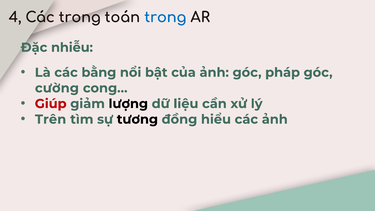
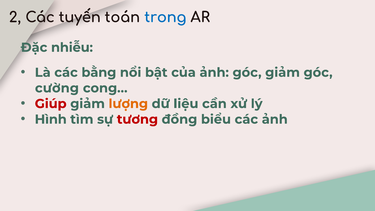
4: 4 -> 2 (15, 17)
Các trong: trong -> tuyến (80, 17)
góc pháp: pháp -> giảm (283, 72)
lượng colour: black -> orange (128, 104)
Trên: Trên -> Hình (51, 119)
tương colour: black -> red (137, 119)
hiểu: hiểu -> biểu (216, 119)
